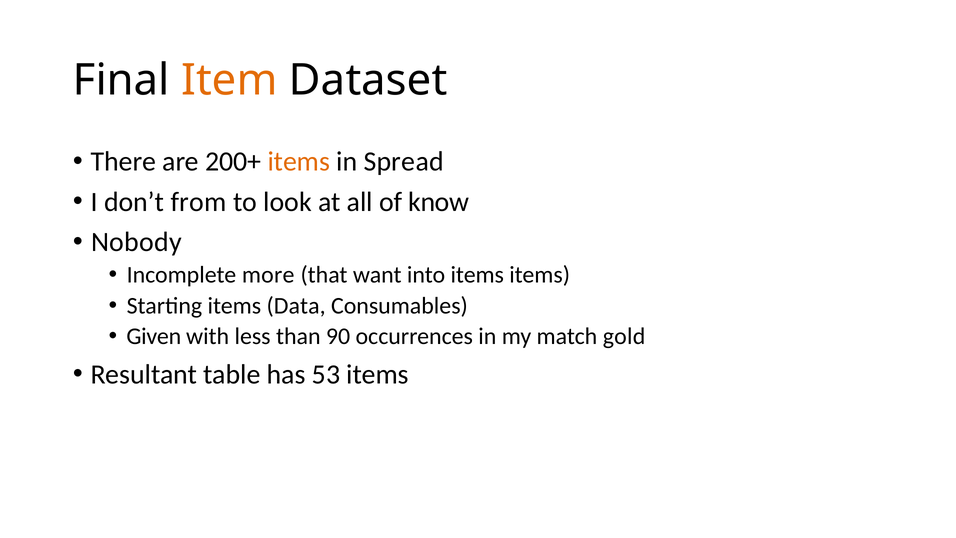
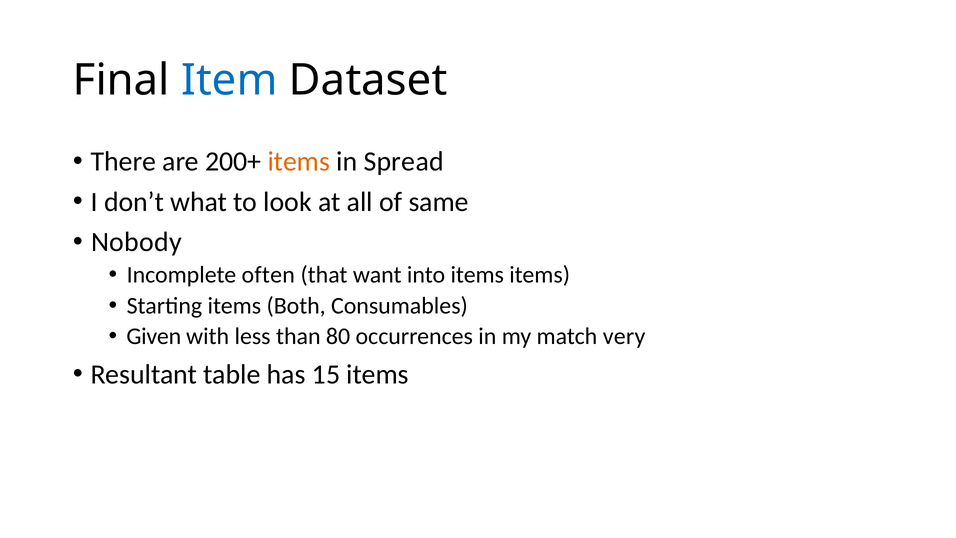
Item colour: orange -> blue (229, 80)
from: from -> what (199, 202)
know: know -> same (439, 202)
more: more -> often (268, 275)
Data: Data -> Both (296, 306)
90: 90 -> 80 (338, 336)
gold: gold -> very (624, 336)
53: 53 -> 15 (326, 374)
